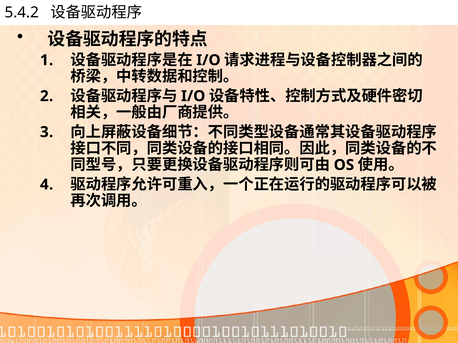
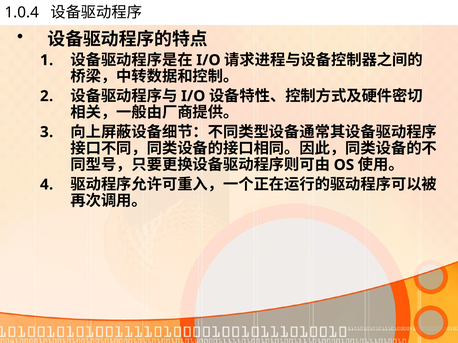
5.4.2: 5.4.2 -> 1.0.4 (22, 13)
